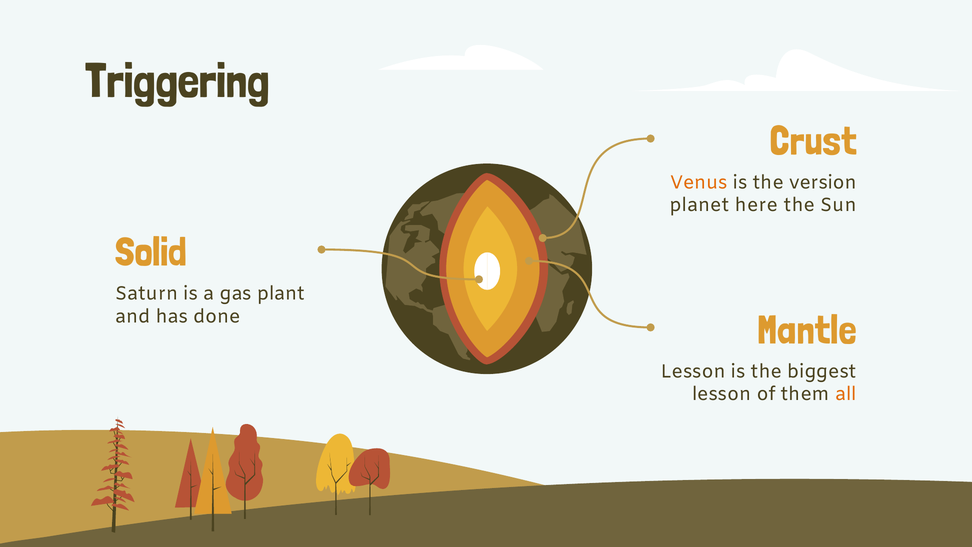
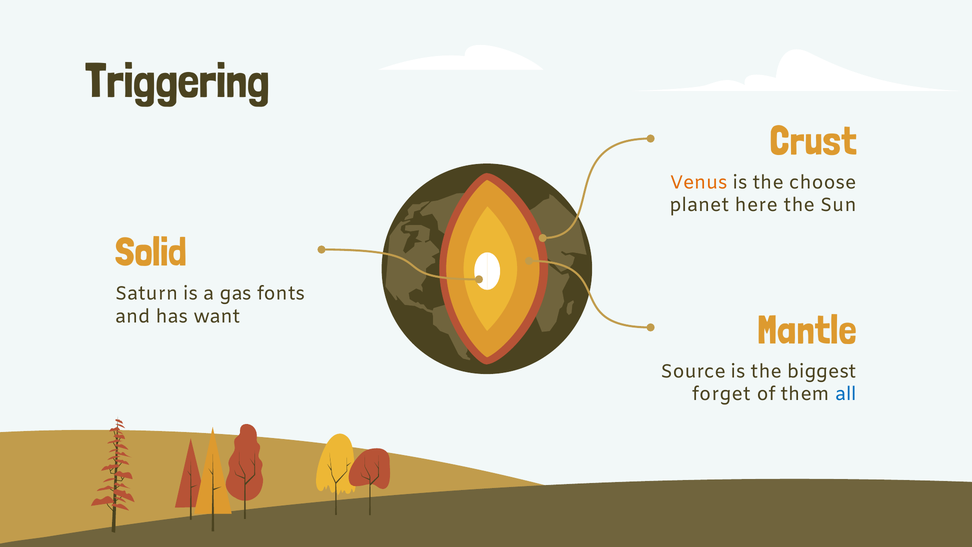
version: version -> choose (823, 182)
plant: plant -> fonts (281, 293)
done: done -> want (217, 316)
Lesson: Lesson -> Source (693, 371)
lesson: lesson -> forget (722, 394)
all colour: orange -> blue (846, 394)
